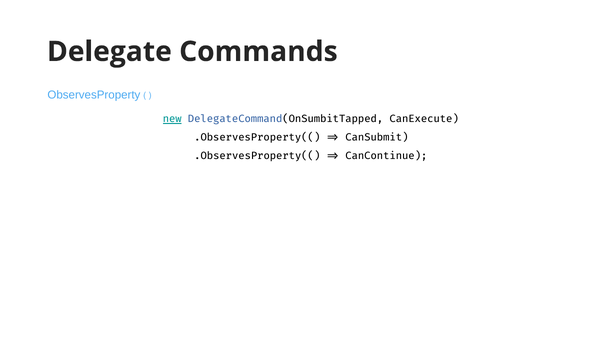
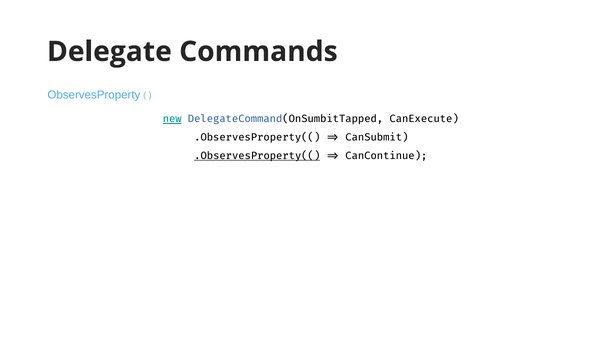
.ObservesProperty(( underline: none -> present (257, 156)
